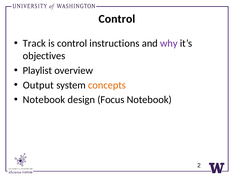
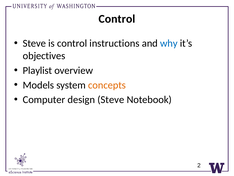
Track: Track -> Steve (34, 43)
why colour: purple -> blue (169, 43)
Output: Output -> Models (38, 85)
Notebook: Notebook -> Computer (44, 99)
design Focus: Focus -> Steve (111, 99)
